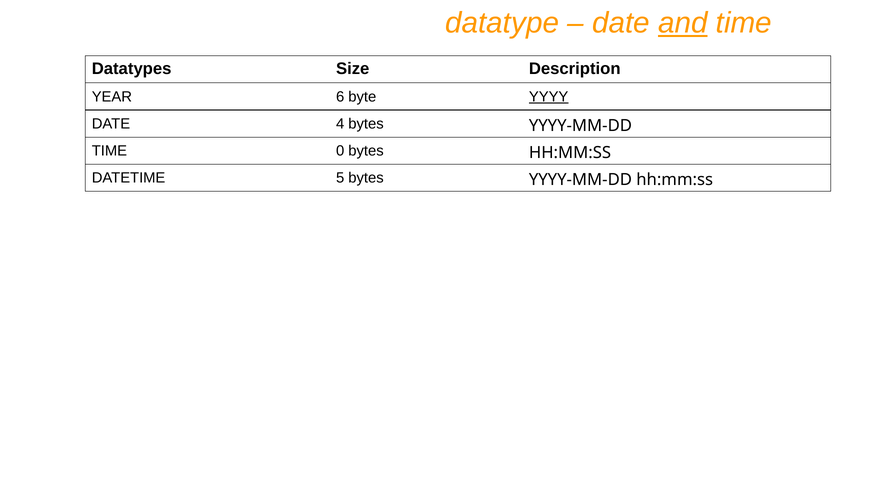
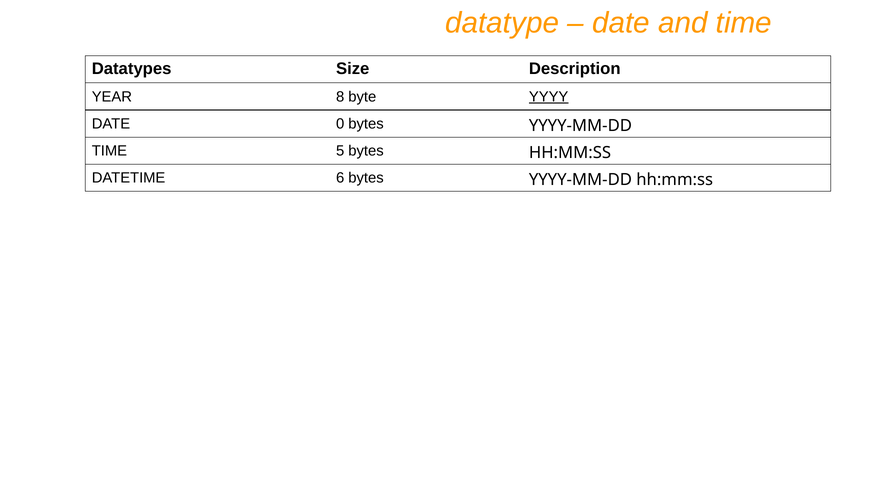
and underline: present -> none (683, 23)
6: 6 -> 8 (340, 97)
4: 4 -> 0 (340, 124)
0: 0 -> 5 (340, 151)
5: 5 -> 6 (340, 178)
